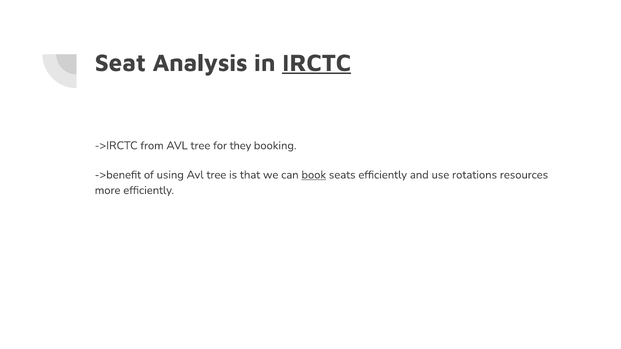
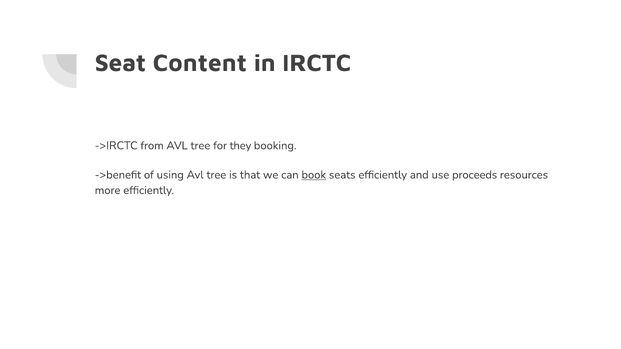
Analysis: Analysis -> Content (200, 63)
IRCTC underline: present -> none (317, 63)
rotations: rotations -> proceeds (475, 175)
